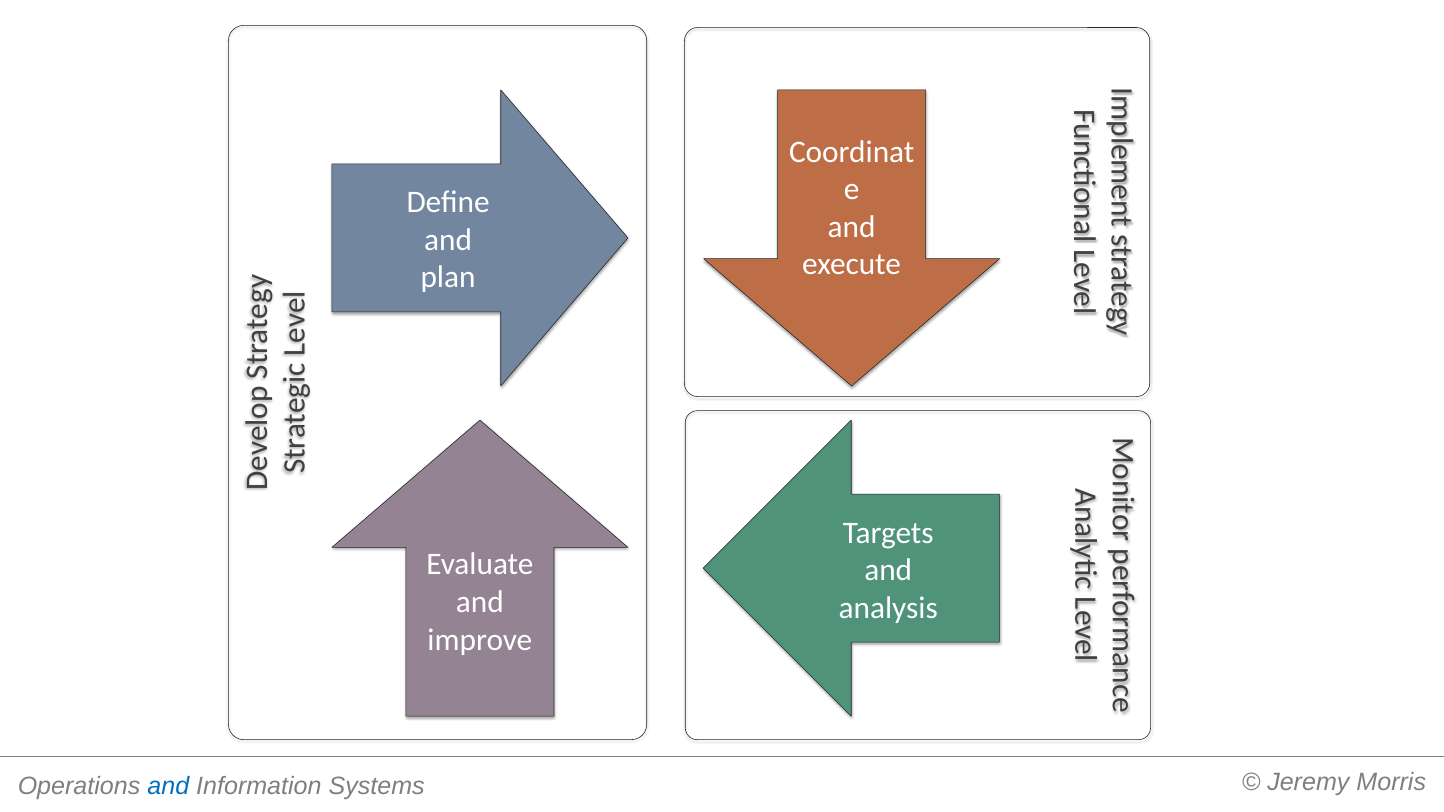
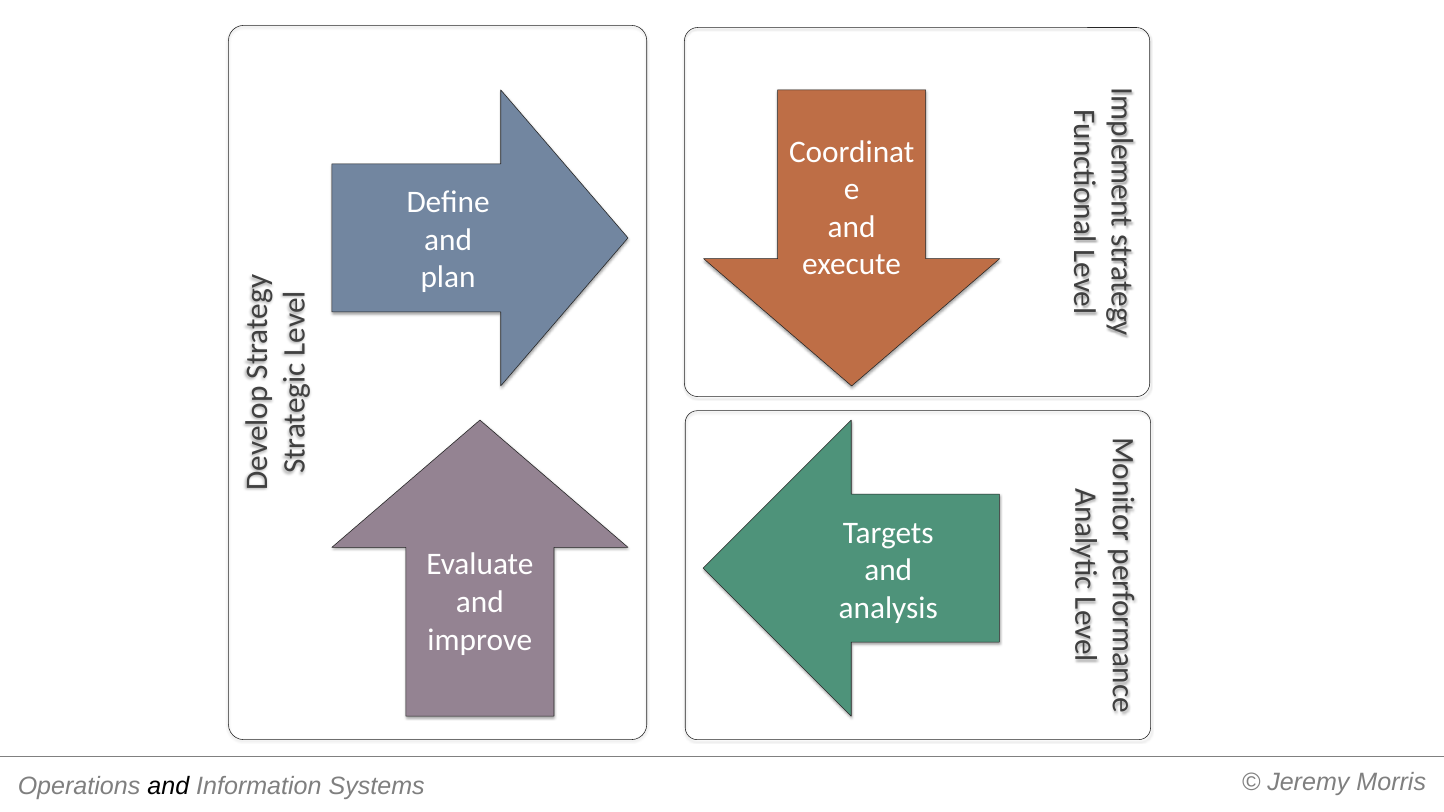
and colour: blue -> black (168, 787)
